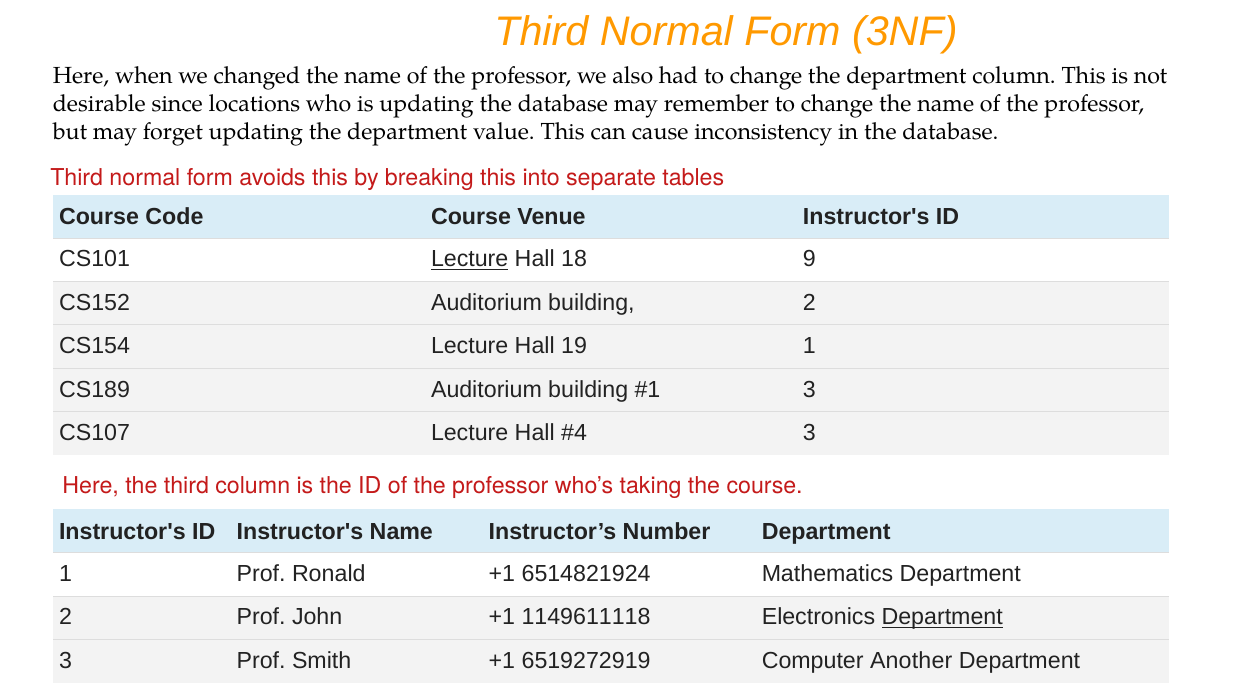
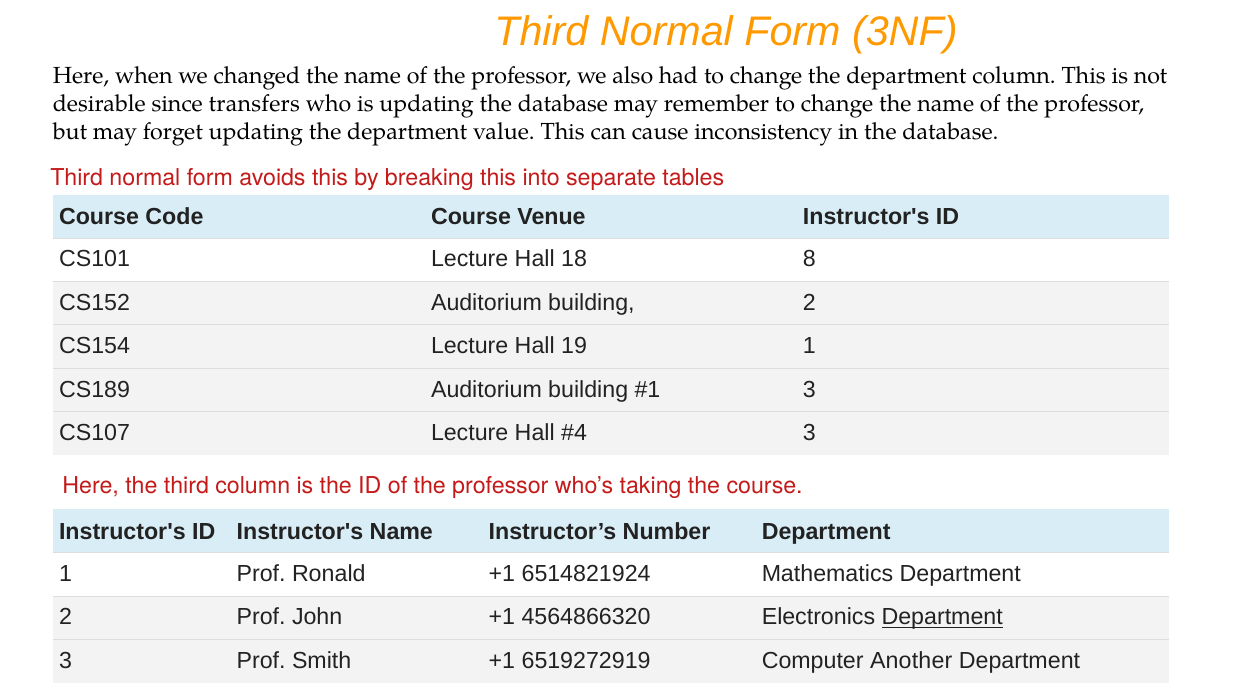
locations: locations -> transfers (254, 104)
Lecture underline: present -> none (470, 259)
9: 9 -> 8 (809, 259)
1149611118: 1149611118 -> 4564866320 (586, 617)
